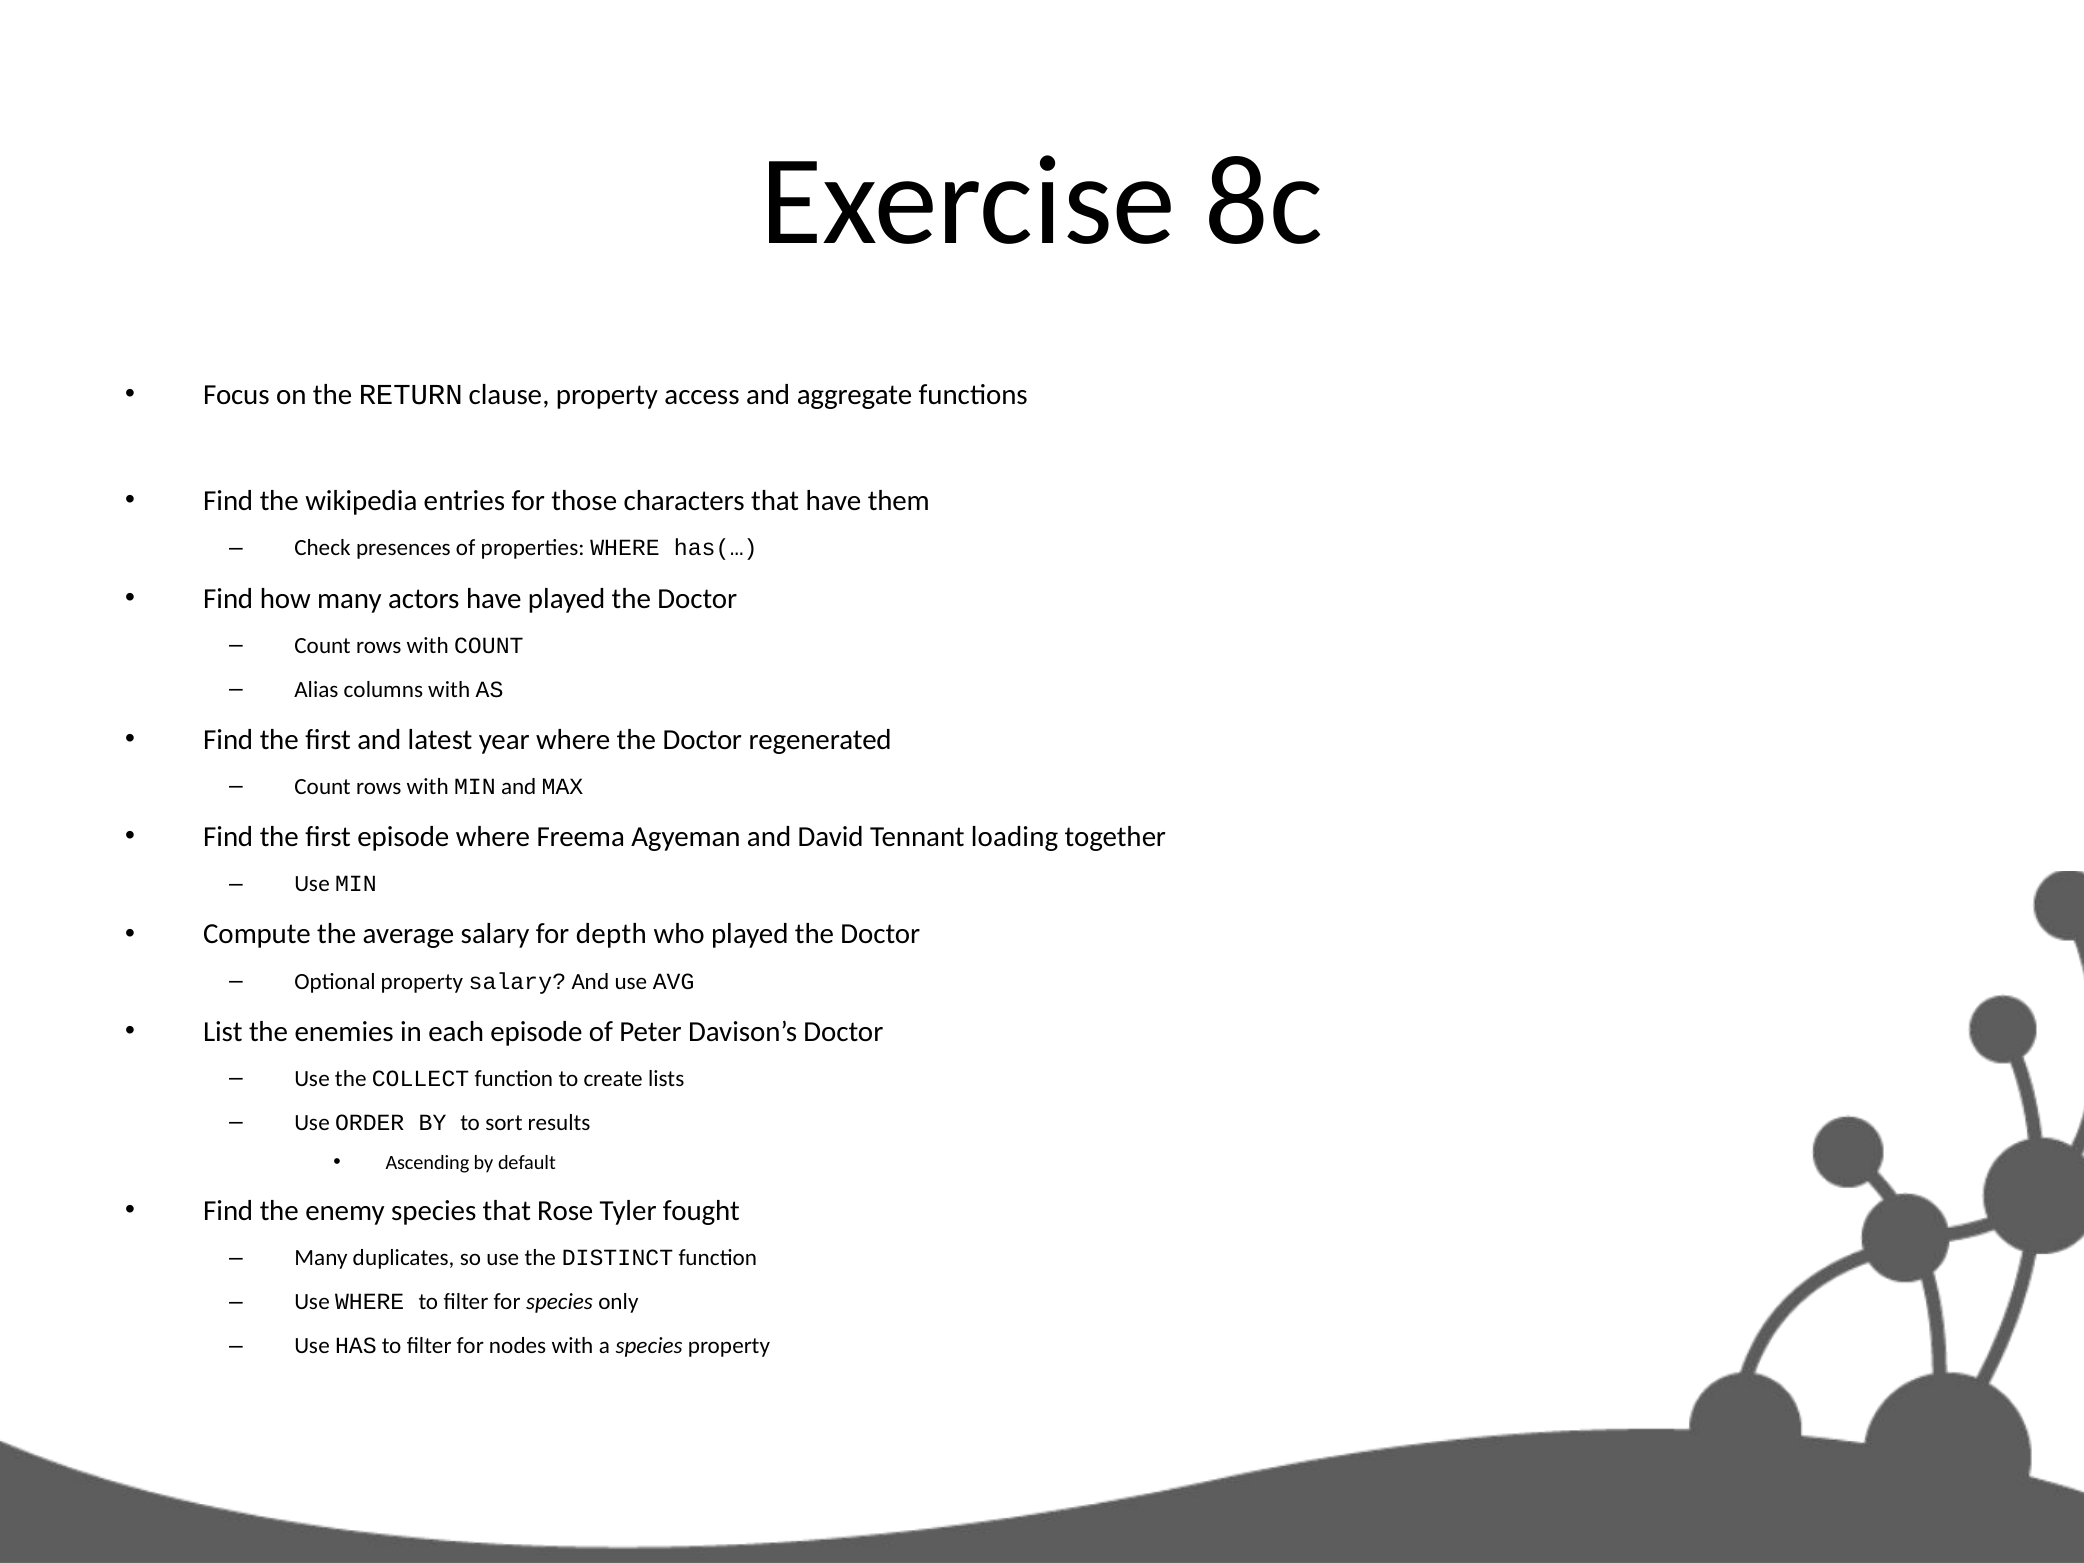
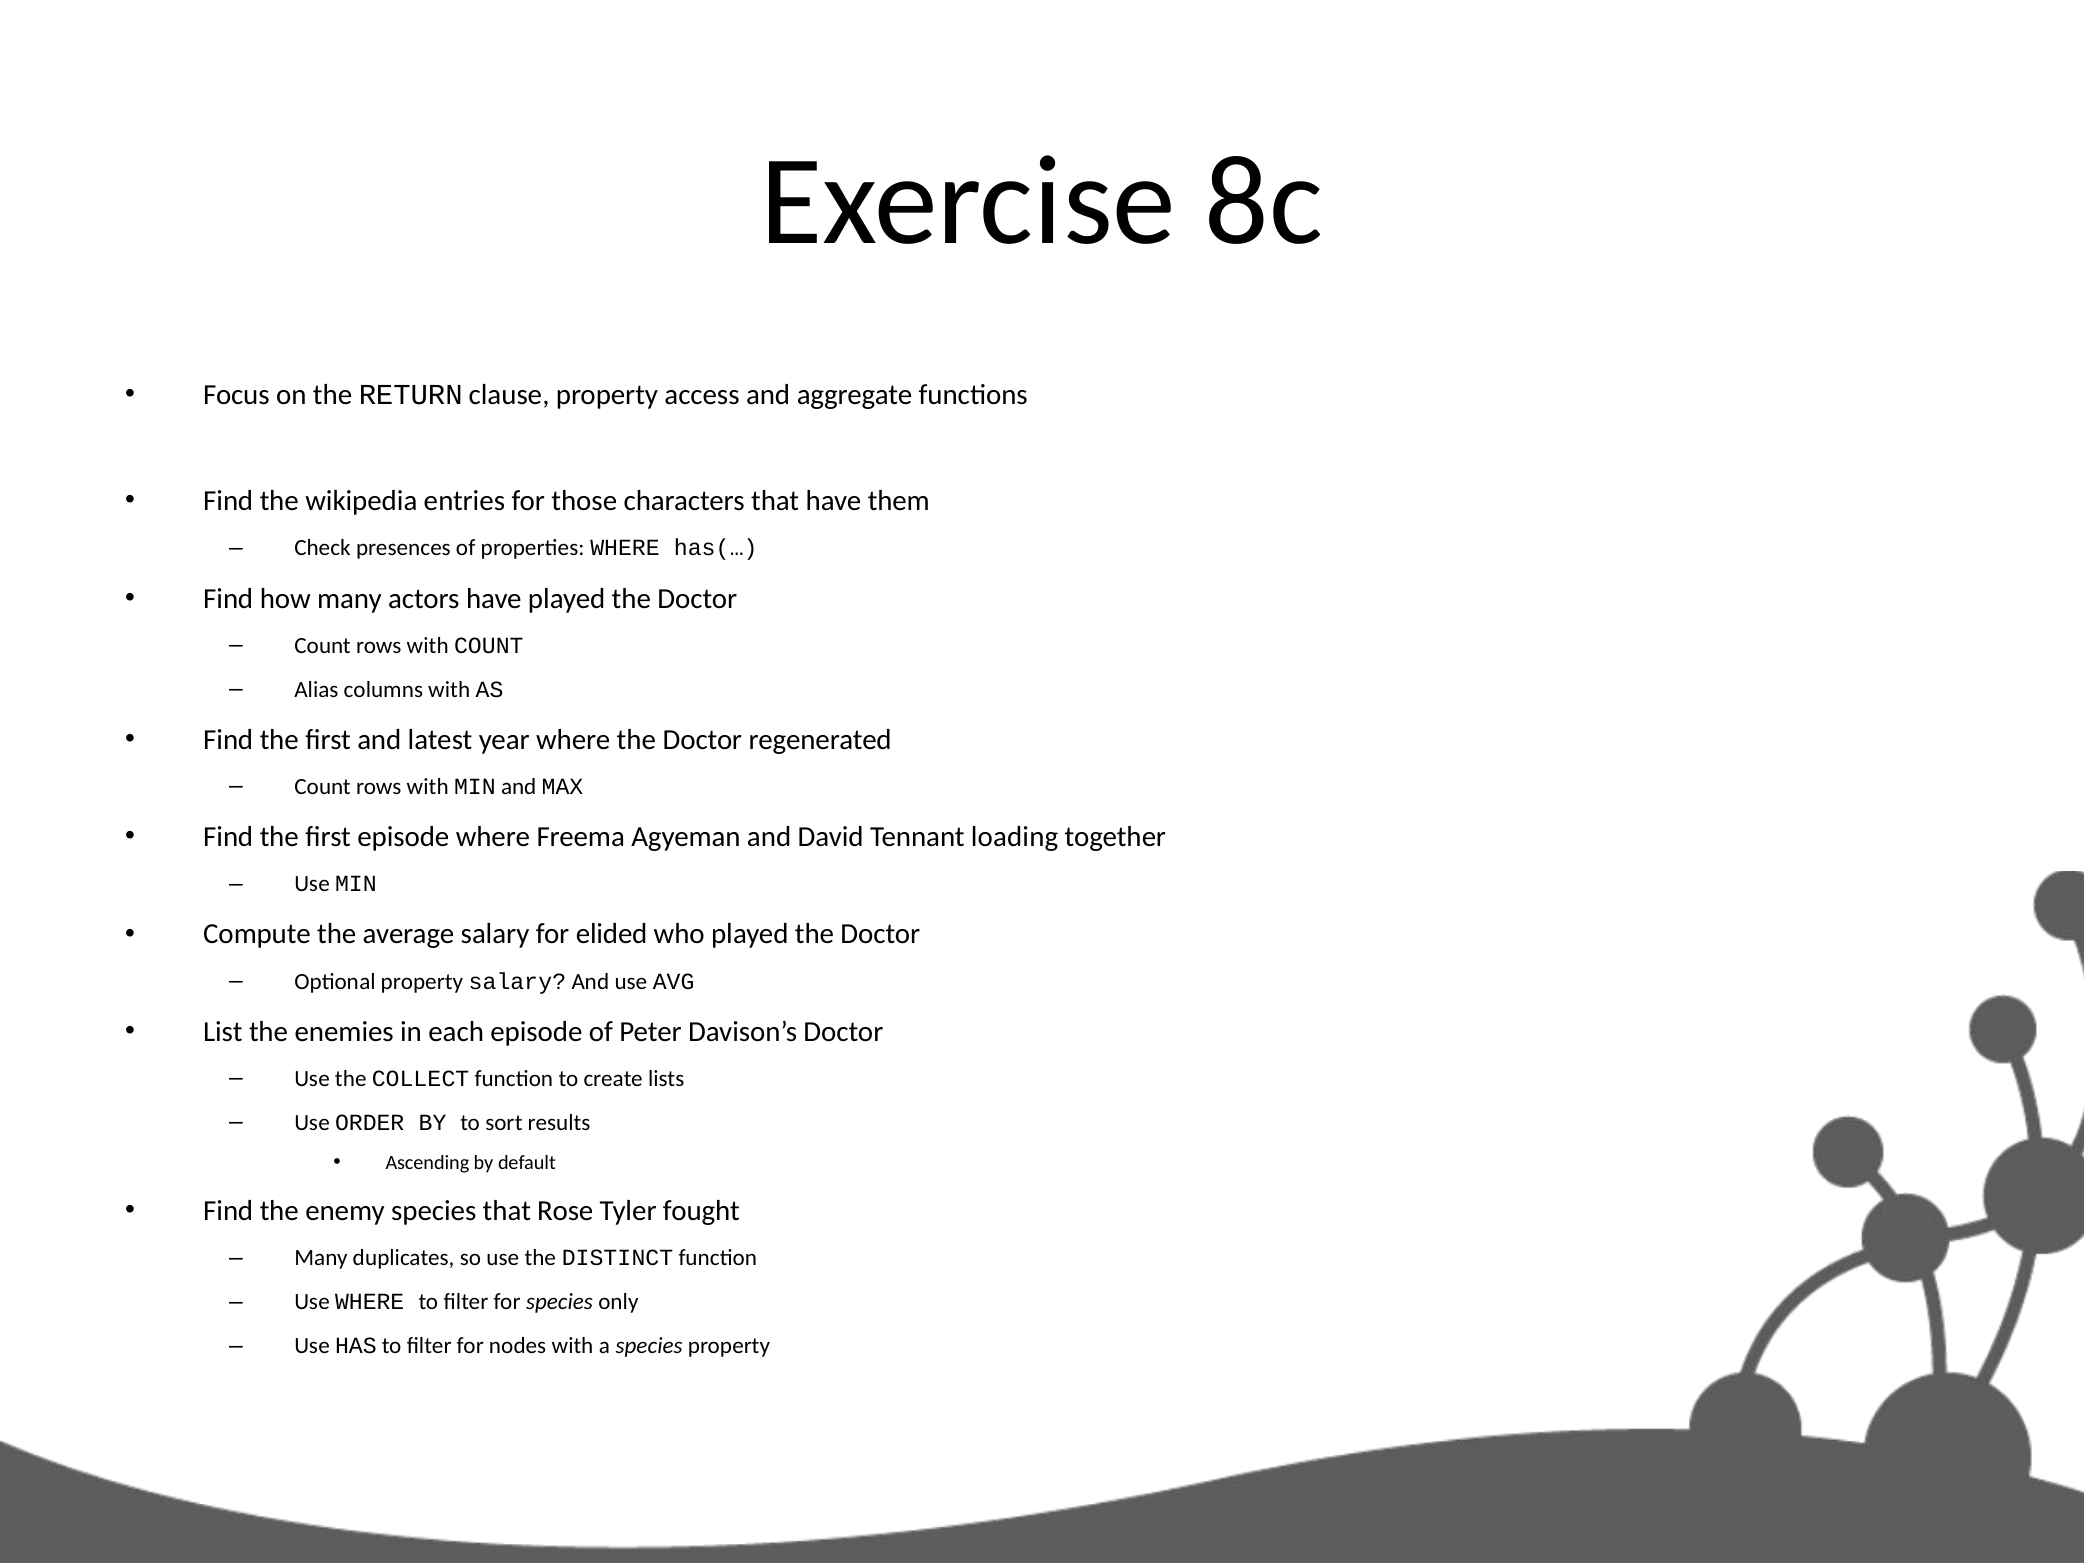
depth: depth -> elided (612, 934)
